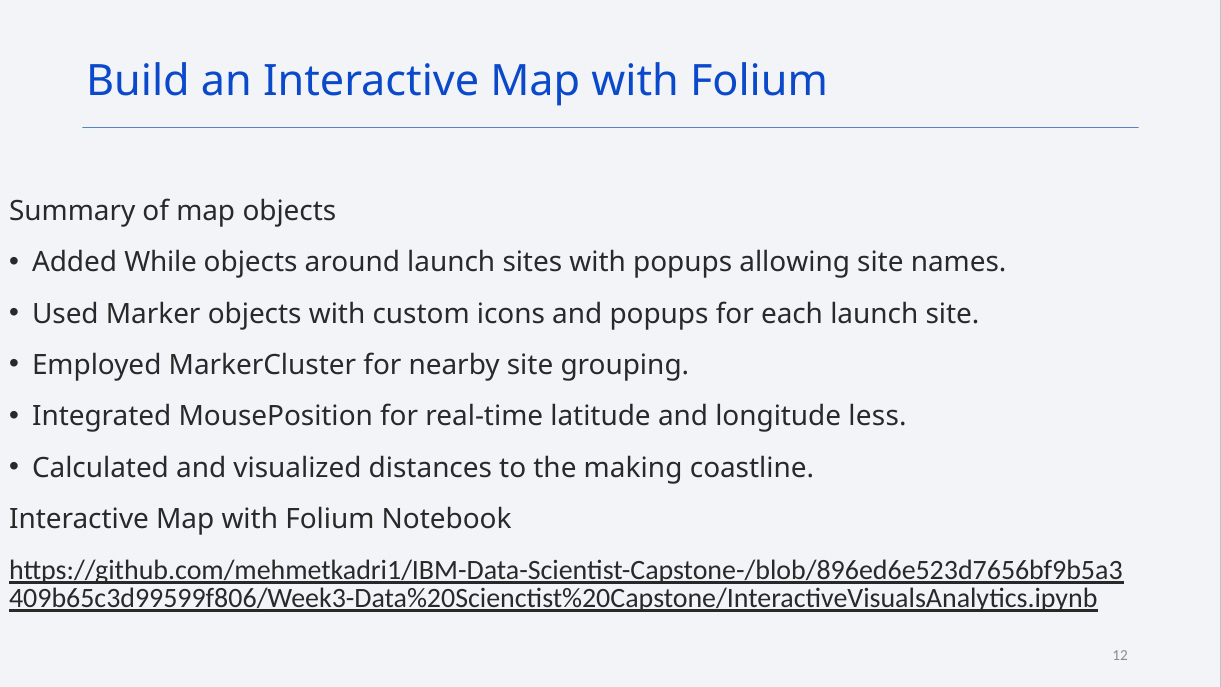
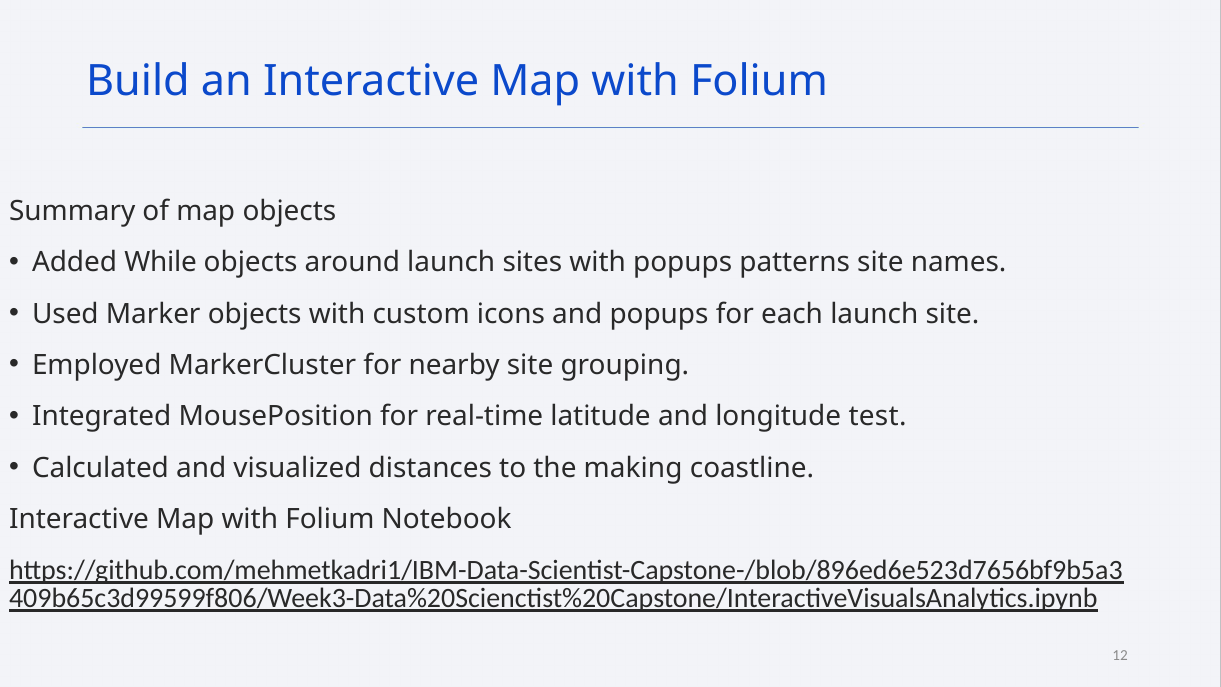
allowing: allowing -> patterns (795, 262)
less: less -> test (878, 416)
